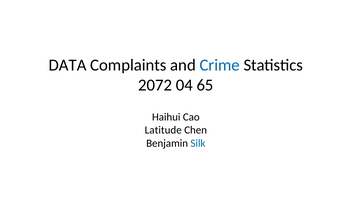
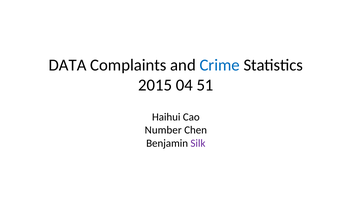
2072: 2072 -> 2015 (155, 85)
65: 65 -> 51 (205, 85)
Latitude: Latitude -> Number (163, 130)
Silk colour: blue -> purple (198, 143)
